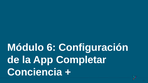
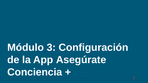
6: 6 -> 3 (51, 48)
Completar: Completar -> Asegúrate (81, 60)
